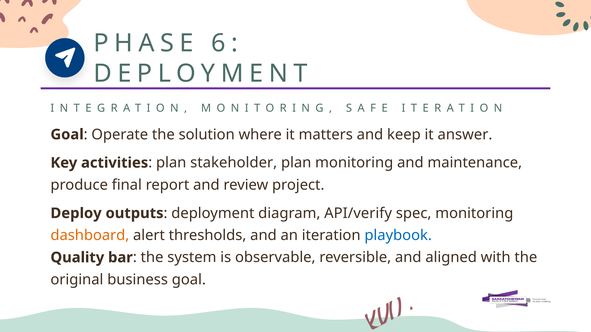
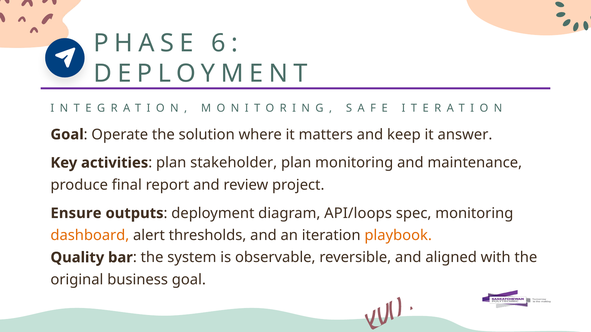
Deploy: Deploy -> Ensure (76, 213)
API/verify: API/verify -> API/loops (358, 213)
playbook colour: blue -> orange (398, 236)
